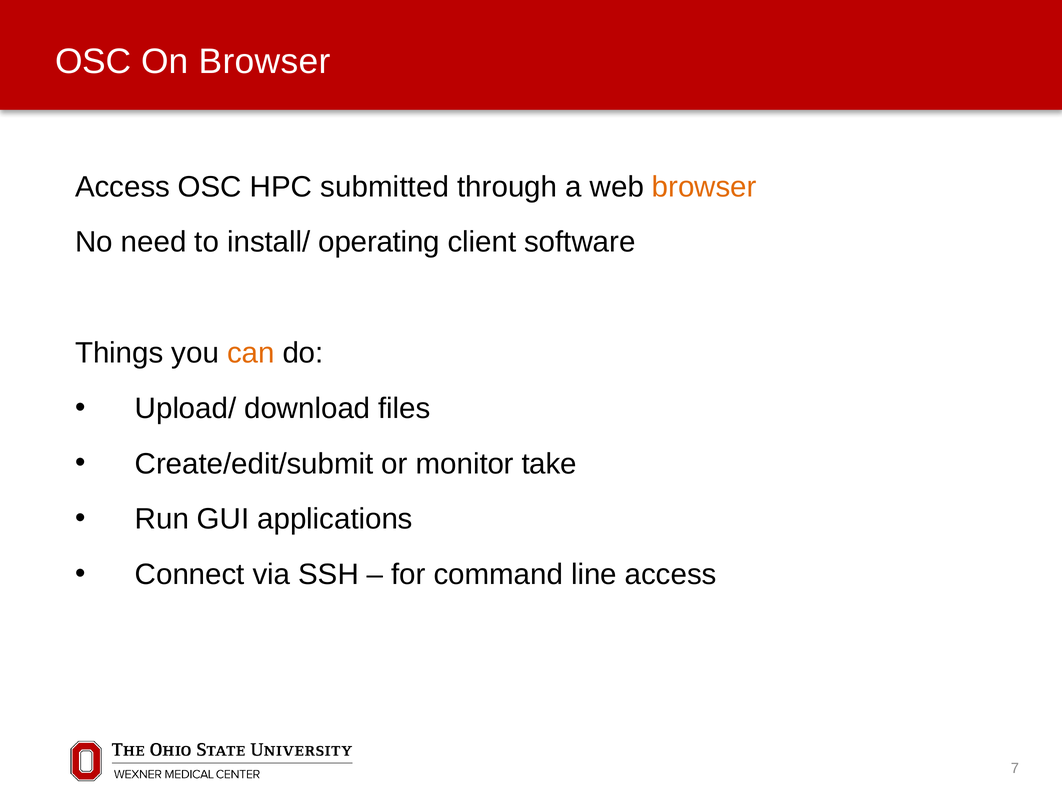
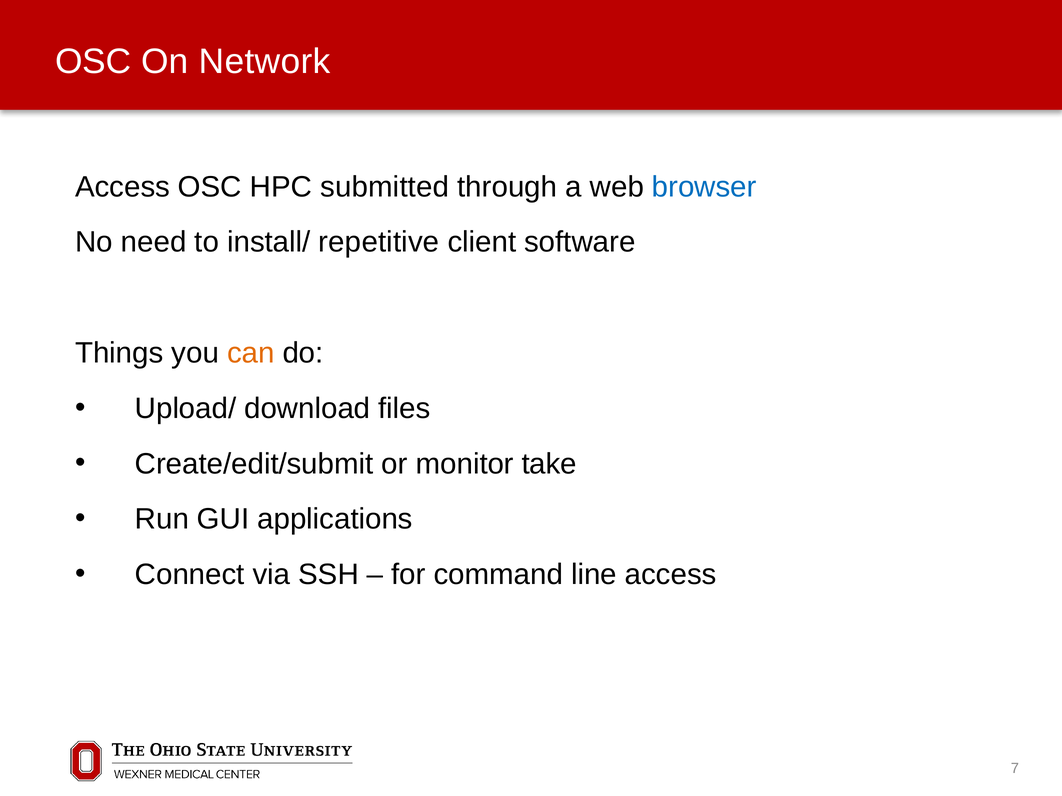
On Browser: Browser -> Network (265, 62)
browser colour: orange -> blue (704, 187)
operating: operating -> repetitive (379, 242)
